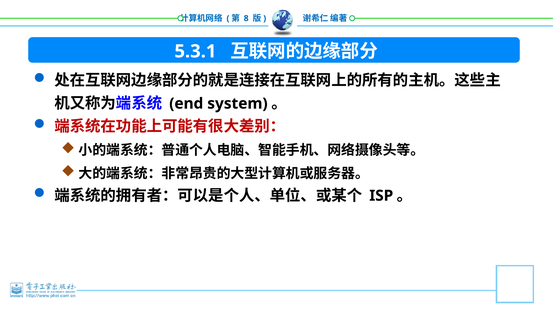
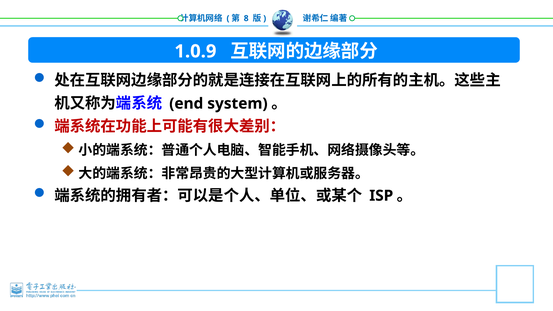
5.3.1: 5.3.1 -> 1.0.9 (195, 51)
